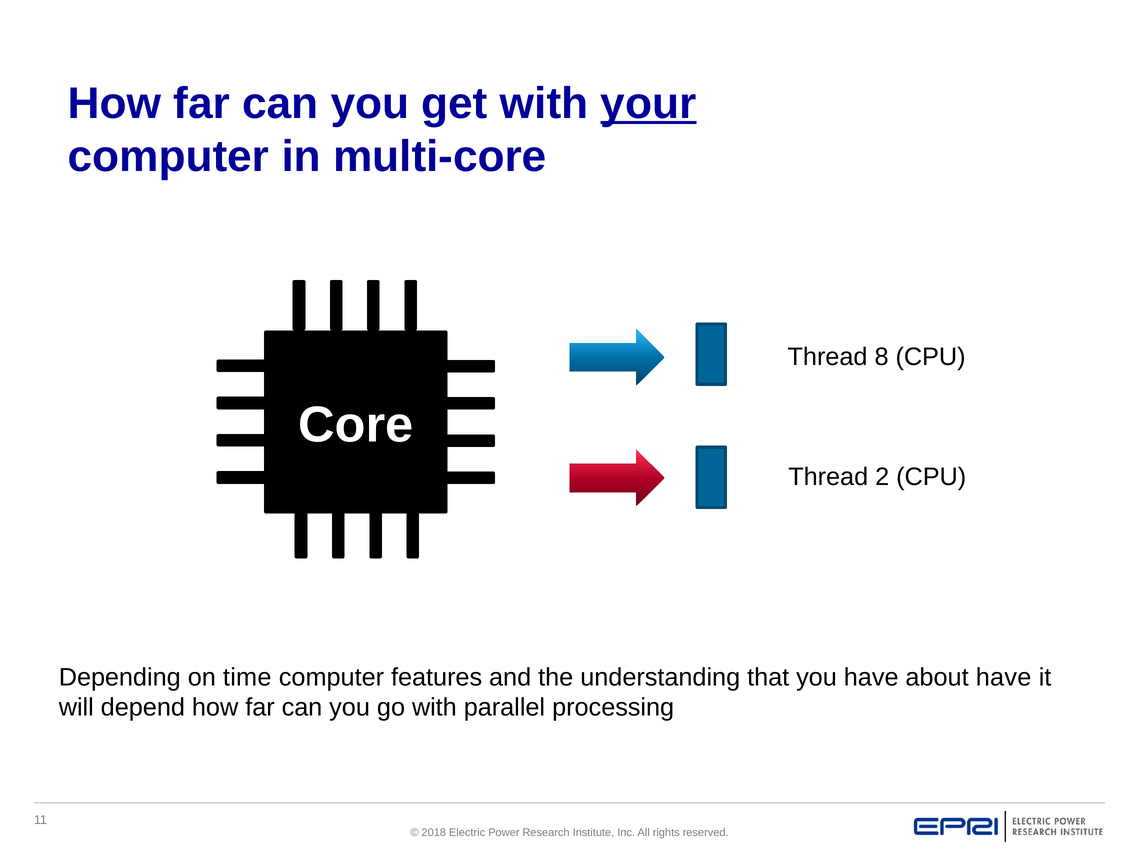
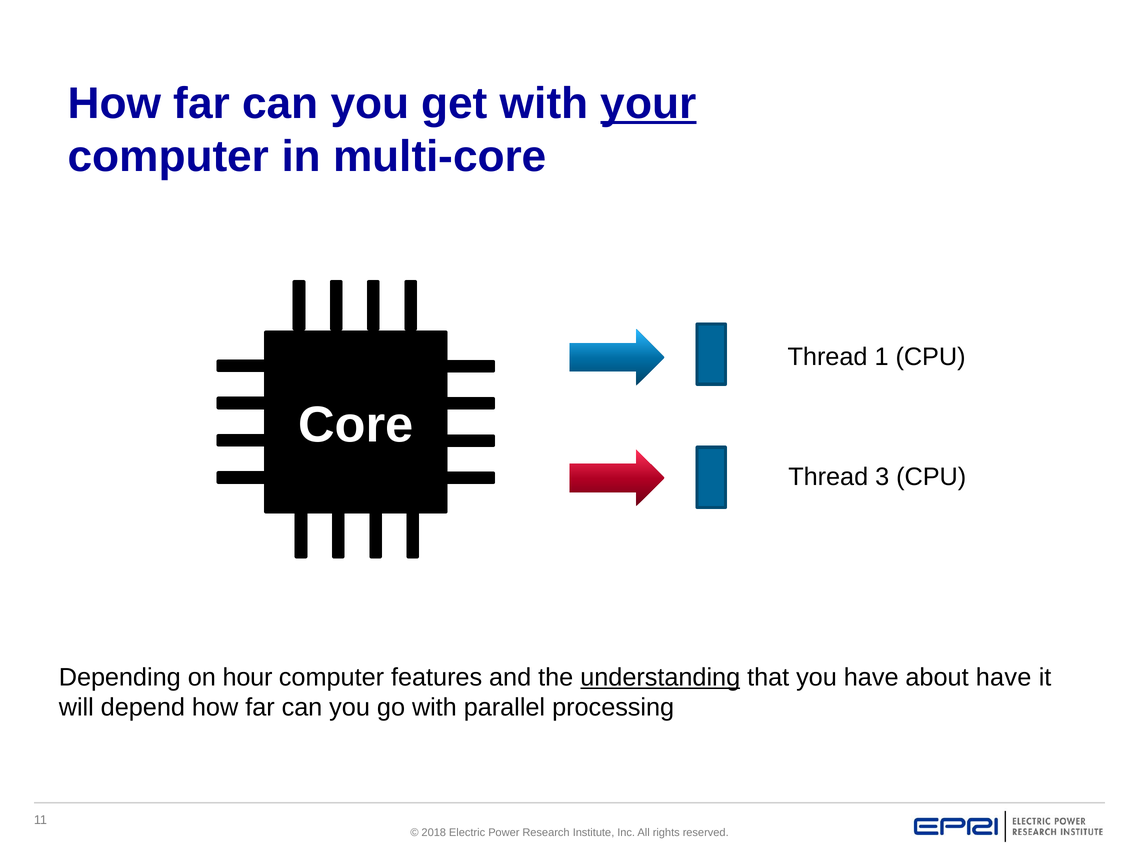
8: 8 -> 1 (882, 357)
2: 2 -> 3 (882, 477)
time: time -> hour (248, 678)
understanding underline: none -> present (660, 678)
